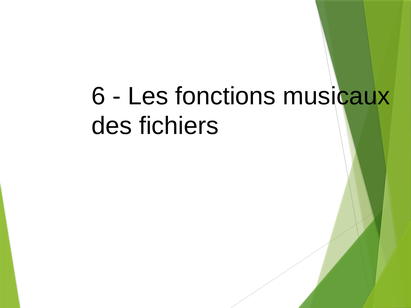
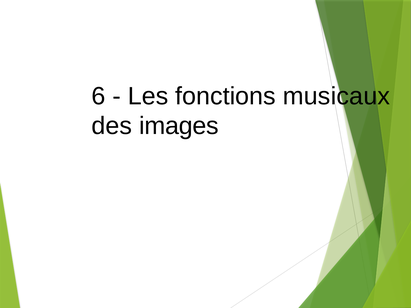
fichiers: fichiers -> images (179, 126)
